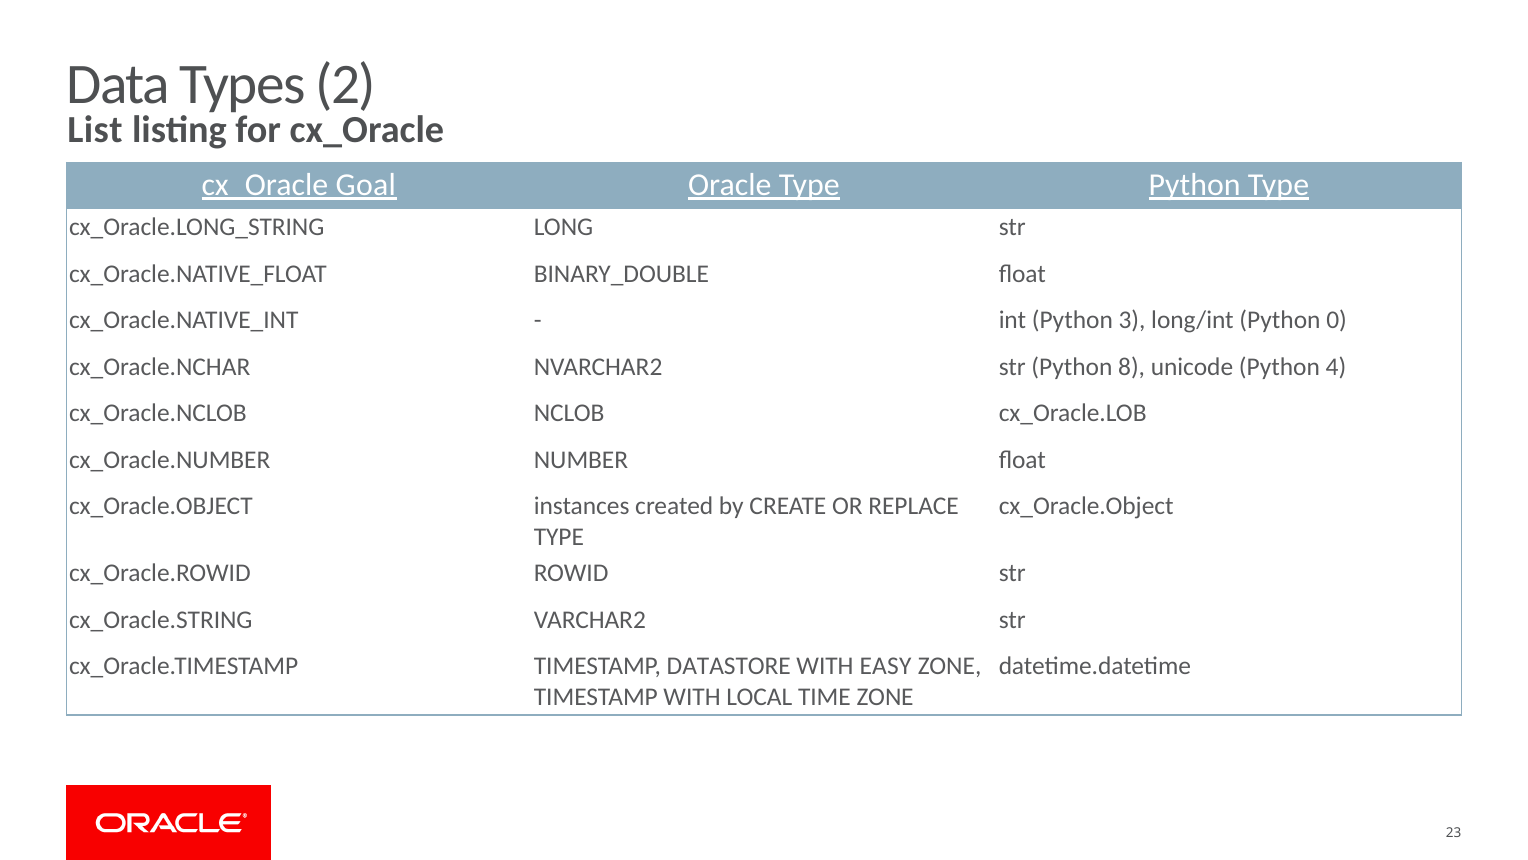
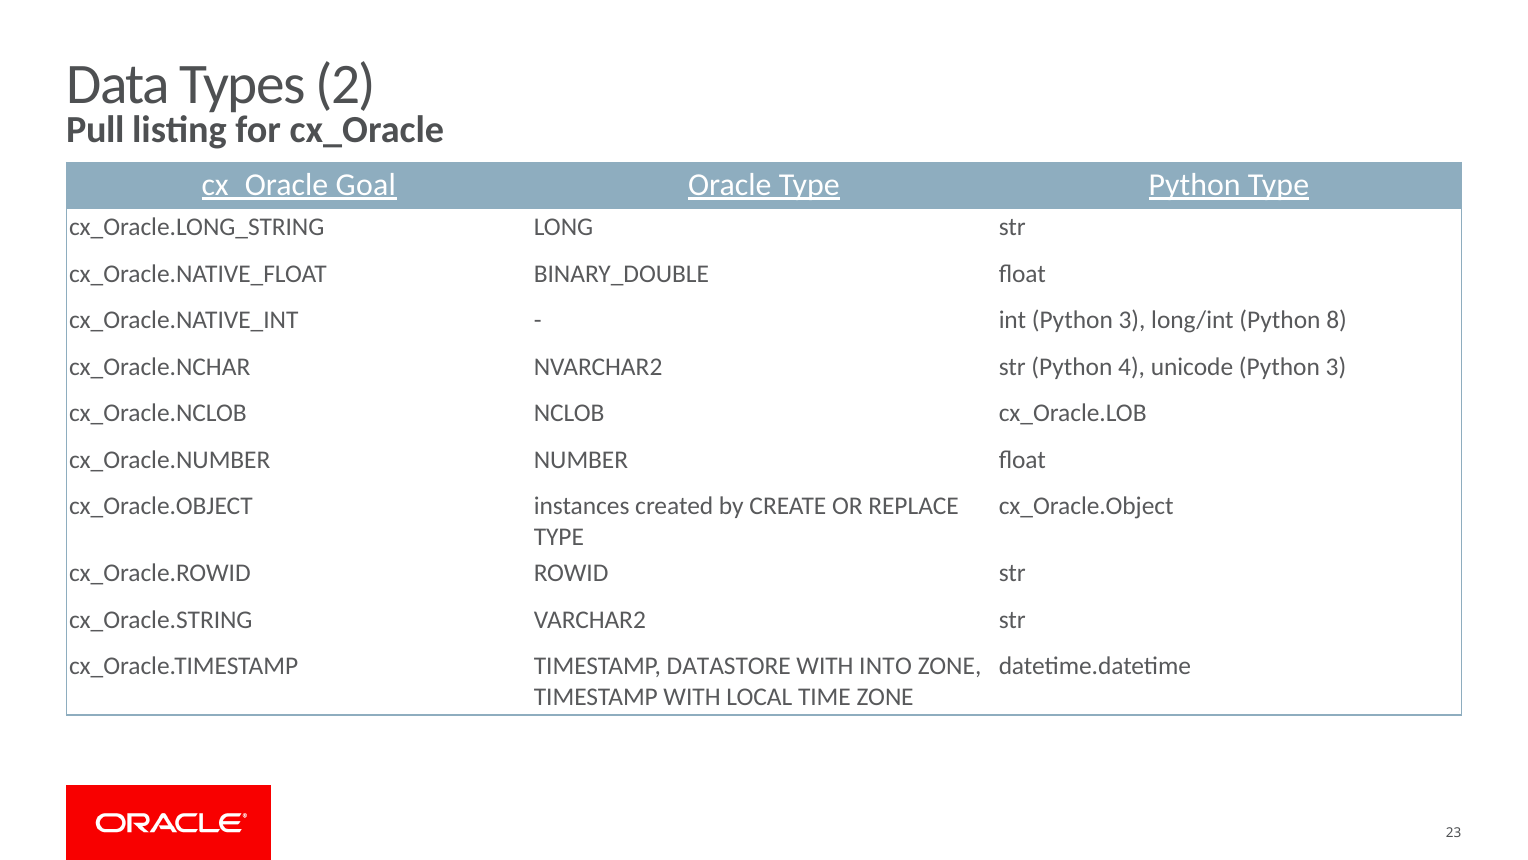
List: List -> Pull (95, 130)
0: 0 -> 8 (1337, 320)
8: 8 -> 4 (1132, 367)
unicode Python 4: 4 -> 3 (1336, 367)
EASY: EASY -> INTO (886, 666)
